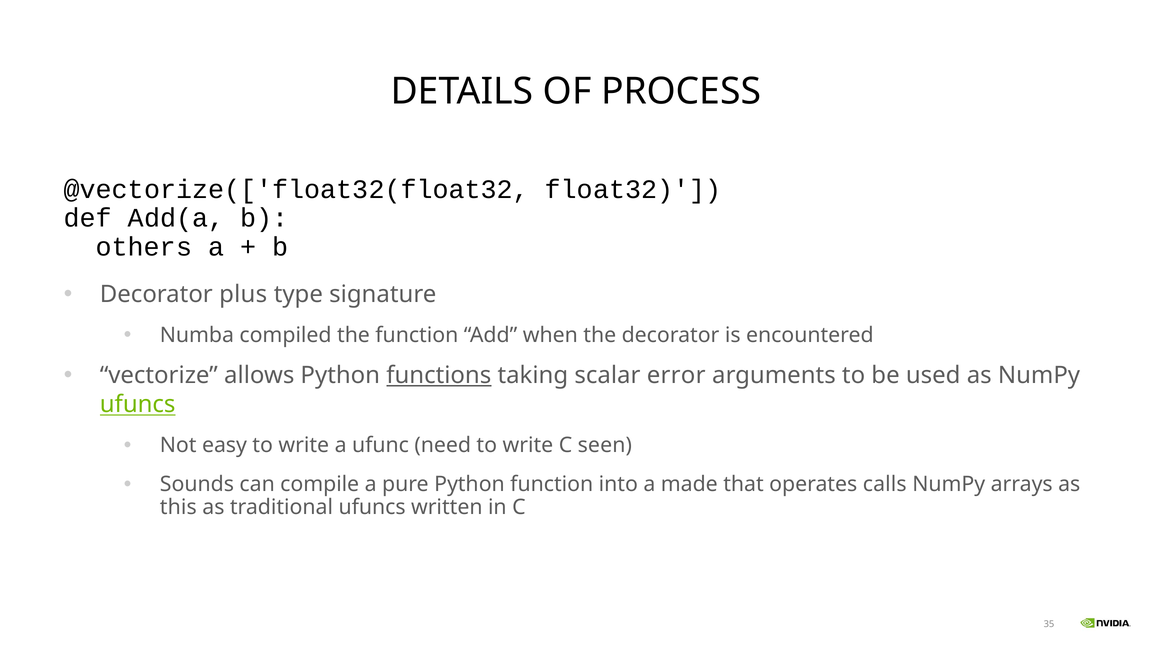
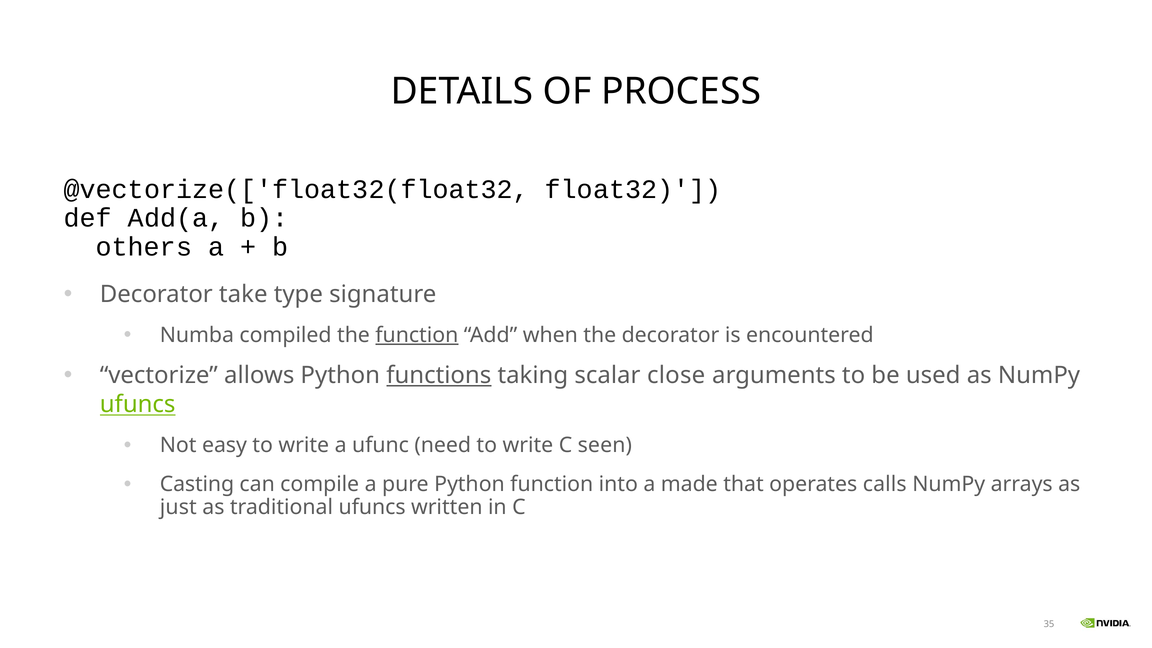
plus: plus -> take (243, 294)
function underline: none -> present (417, 335)
error: error -> close (676, 375)
Sounds: Sounds -> Casting (197, 484)
this: this -> just (178, 507)
